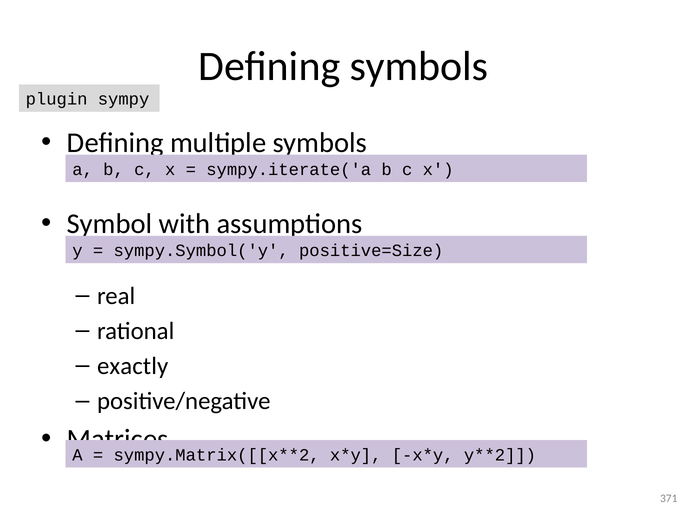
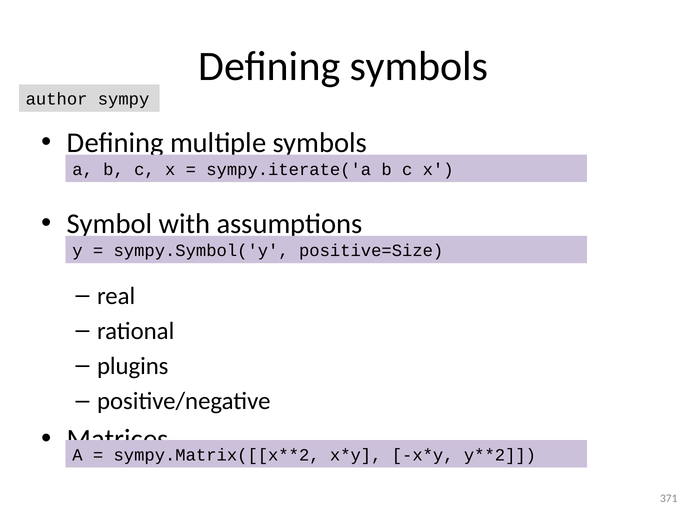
plugin: plugin -> author (57, 99)
exactly: exactly -> plugins (133, 366)
